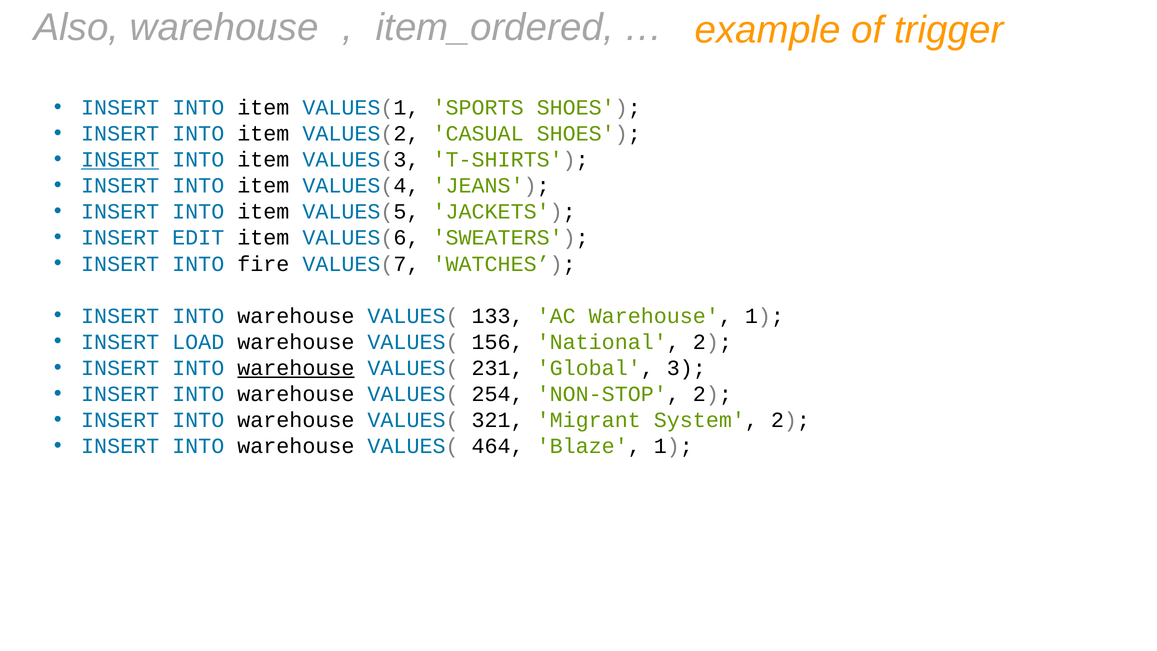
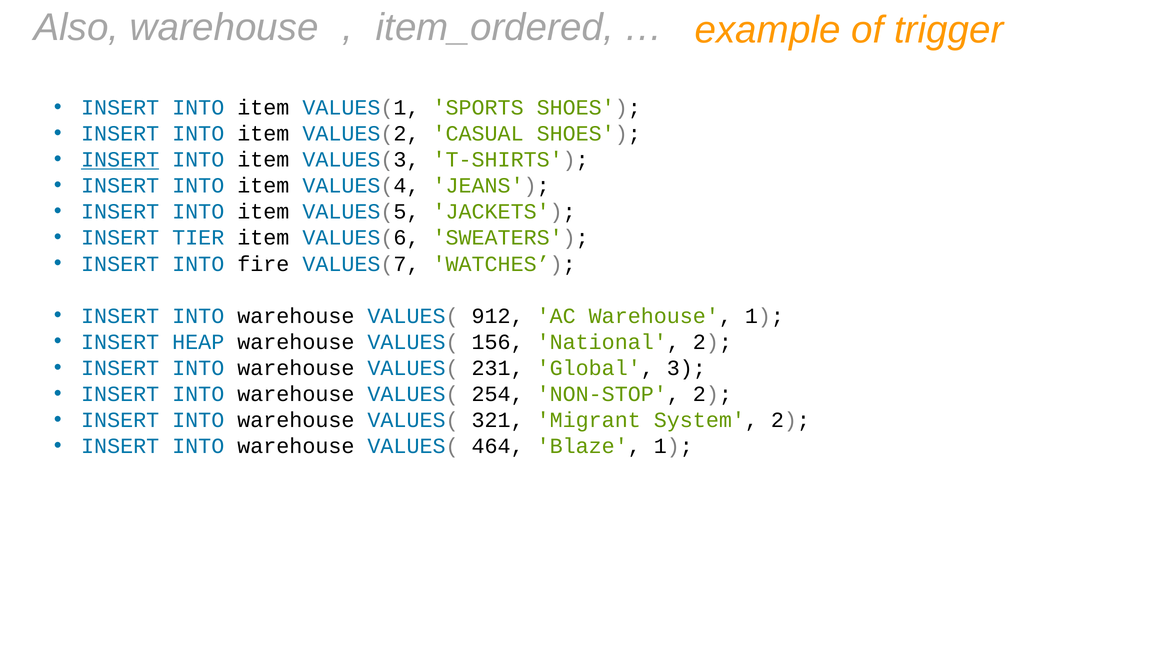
EDIT: EDIT -> TIER (198, 238)
133: 133 -> 912 (498, 316)
LOAD: LOAD -> HEAP (198, 342)
warehouse underline: present -> none (296, 368)
